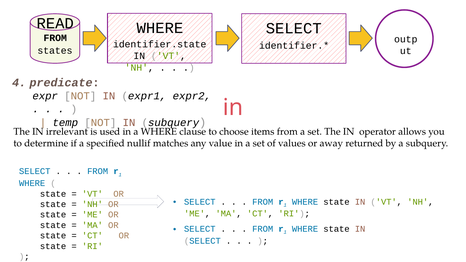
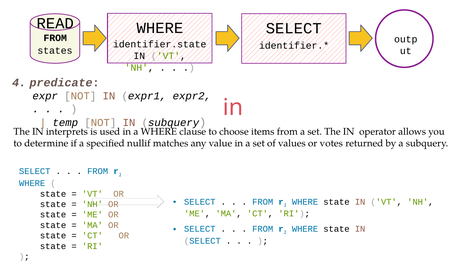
irrelevant: irrelevant -> interprets (67, 132)
away: away -> votes (331, 143)
